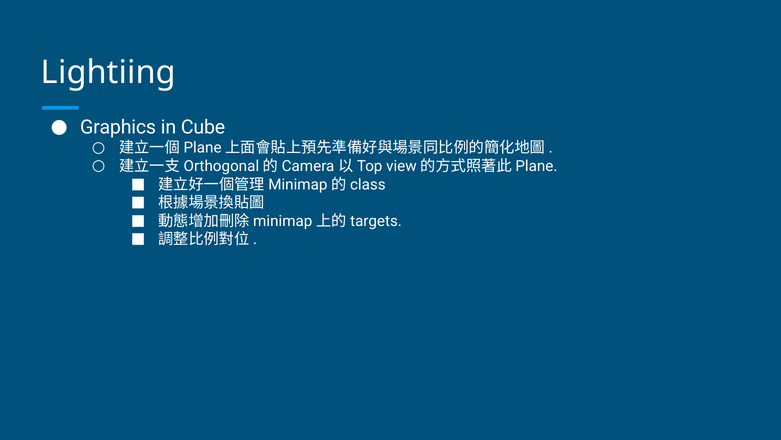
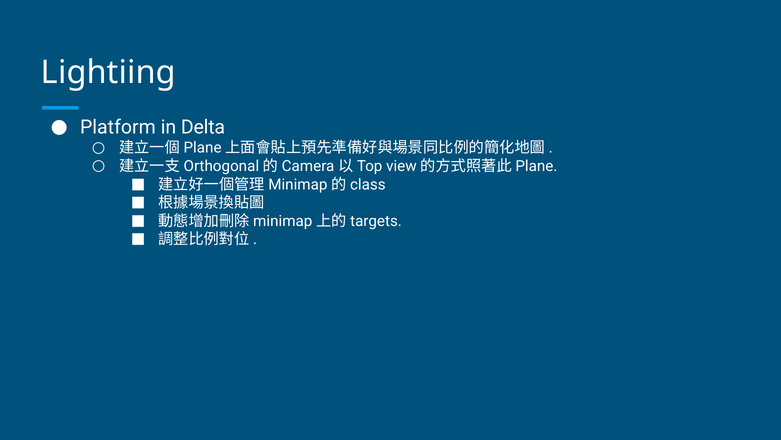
Graphics: Graphics -> Platform (118, 127)
Cube: Cube -> Delta (203, 127)
